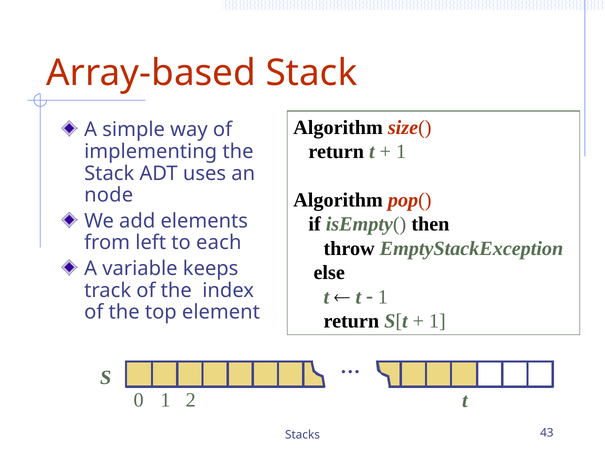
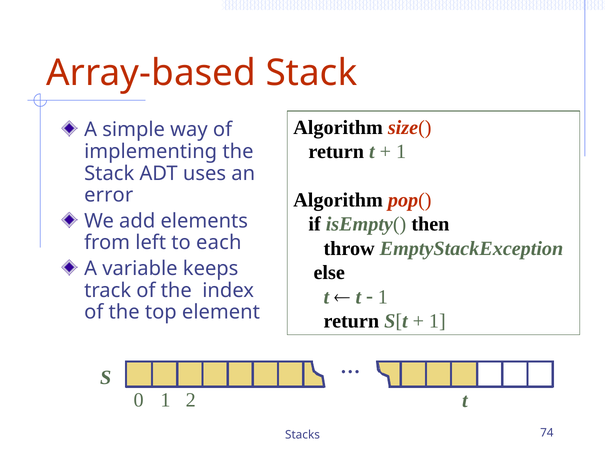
node: node -> error (109, 195)
43: 43 -> 74 (547, 432)
